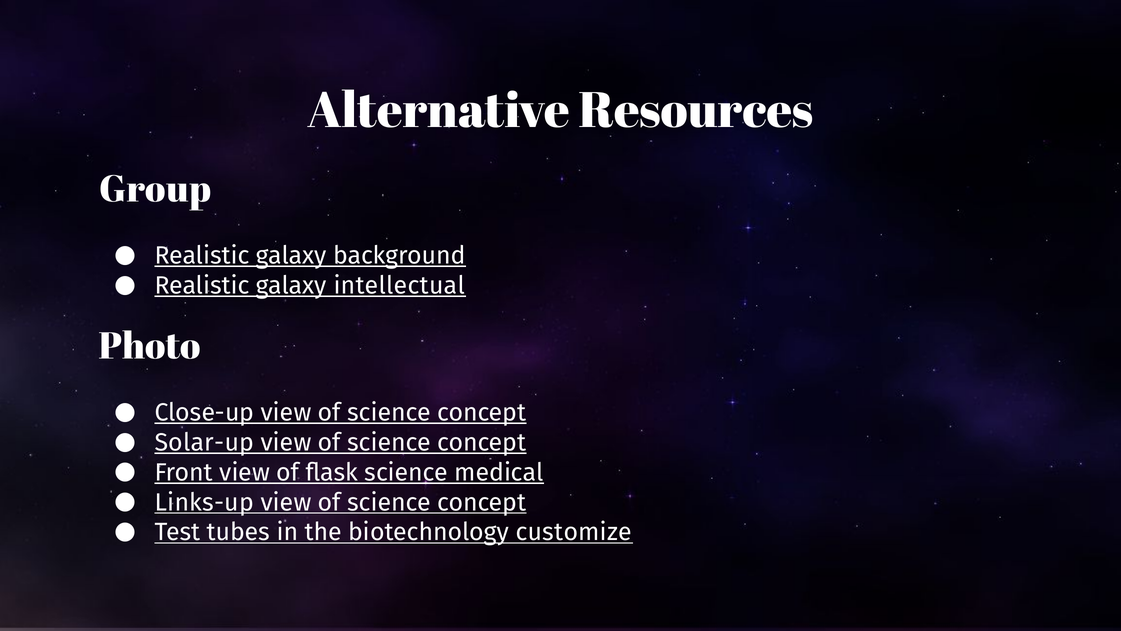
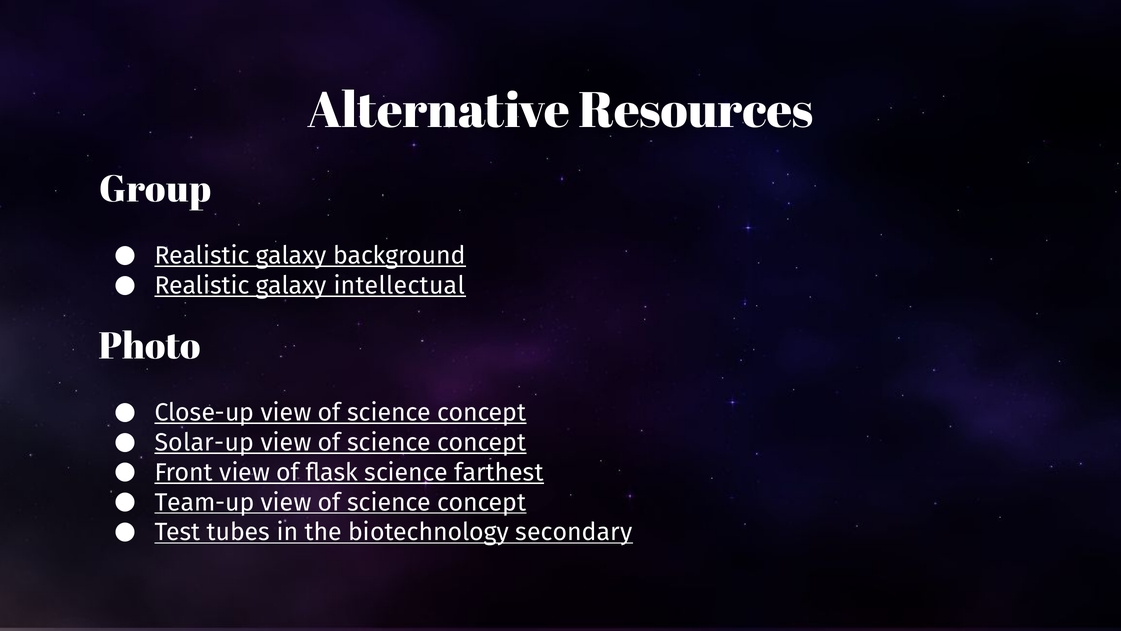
medical: medical -> farthest (499, 472)
Links-up: Links-up -> Team-up (205, 502)
customize: customize -> secondary (574, 532)
